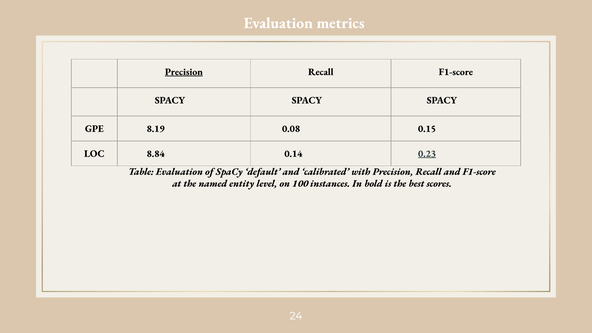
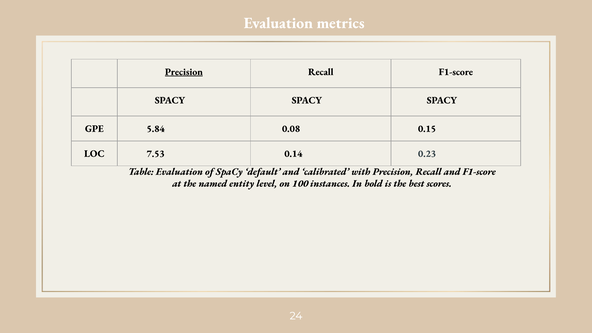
8.19: 8.19 -> 5.84 (156, 129)
8.84: 8.84 -> 7.53 (156, 154)
0.23 underline: present -> none (427, 154)
